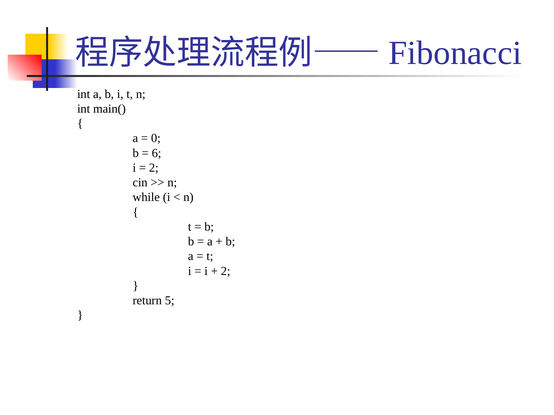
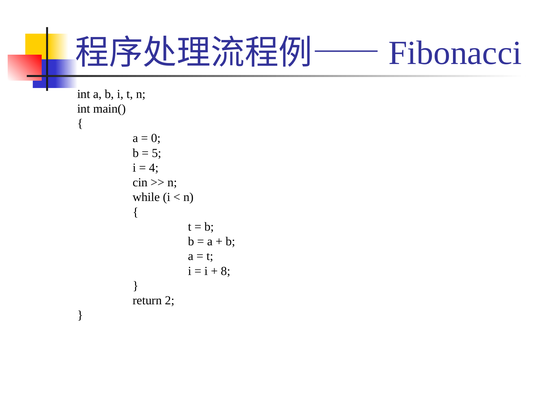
6: 6 -> 5 (157, 153)
2: 2 -> 4 (154, 168)
2: 2 -> 8 (226, 271)
5: 5 -> 2 (170, 301)
